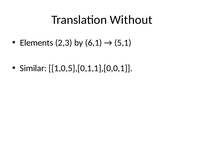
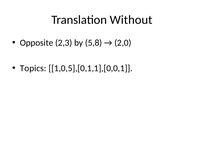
Elements: Elements -> Opposite (37, 43)
6,1: 6,1 -> 5,8 (94, 43)
5,1: 5,1 -> 2,0 (123, 43)
Similar: Similar -> Topics (33, 68)
